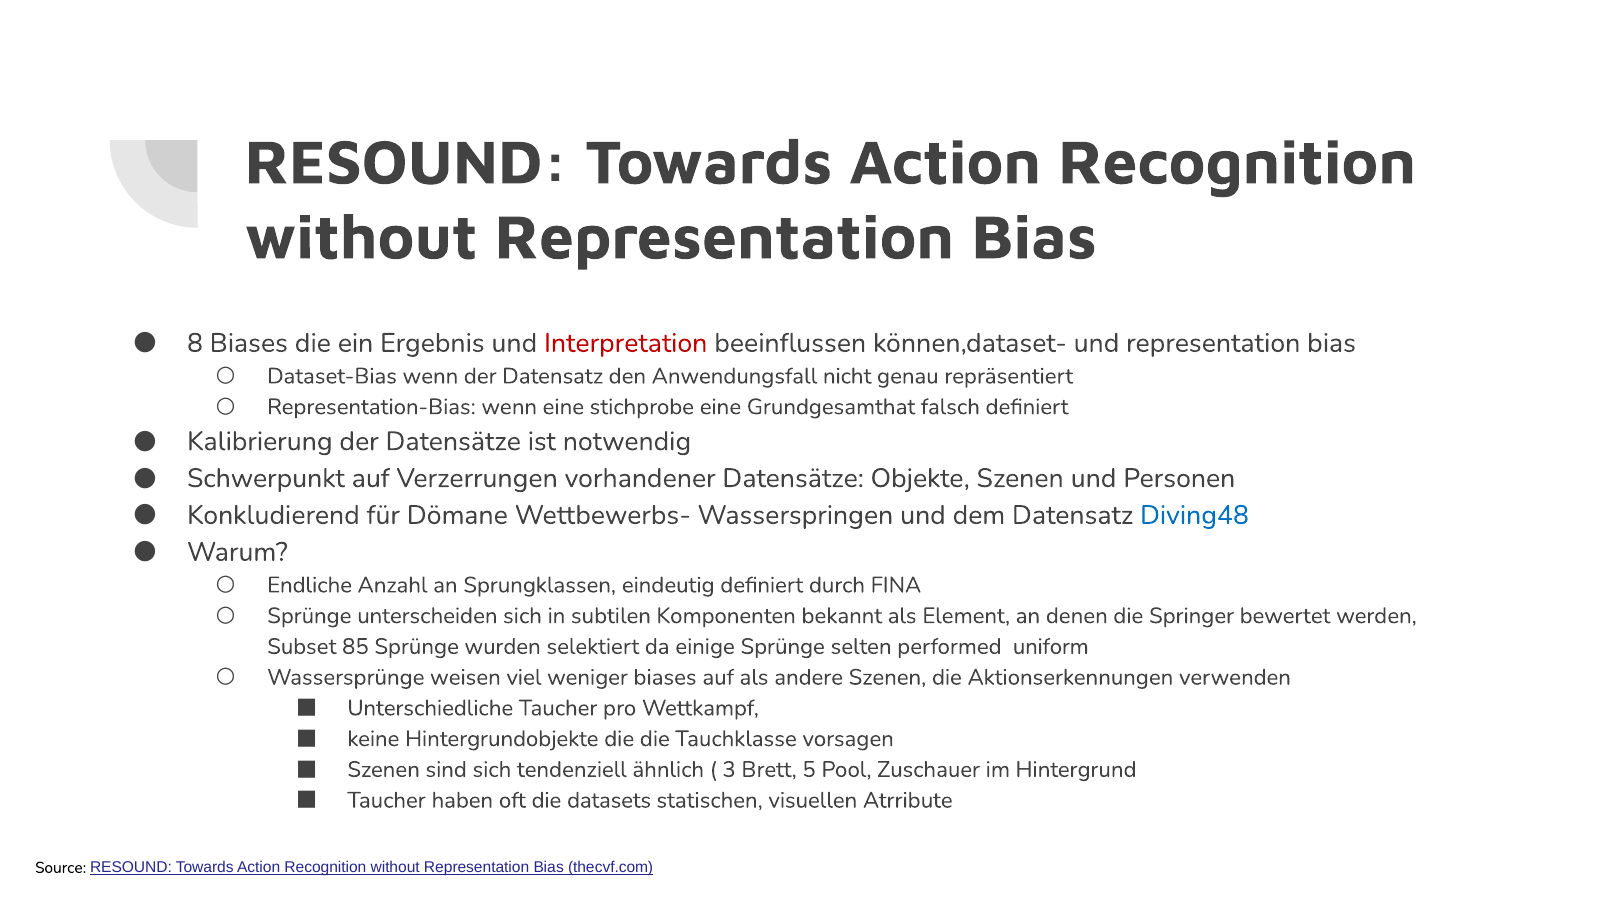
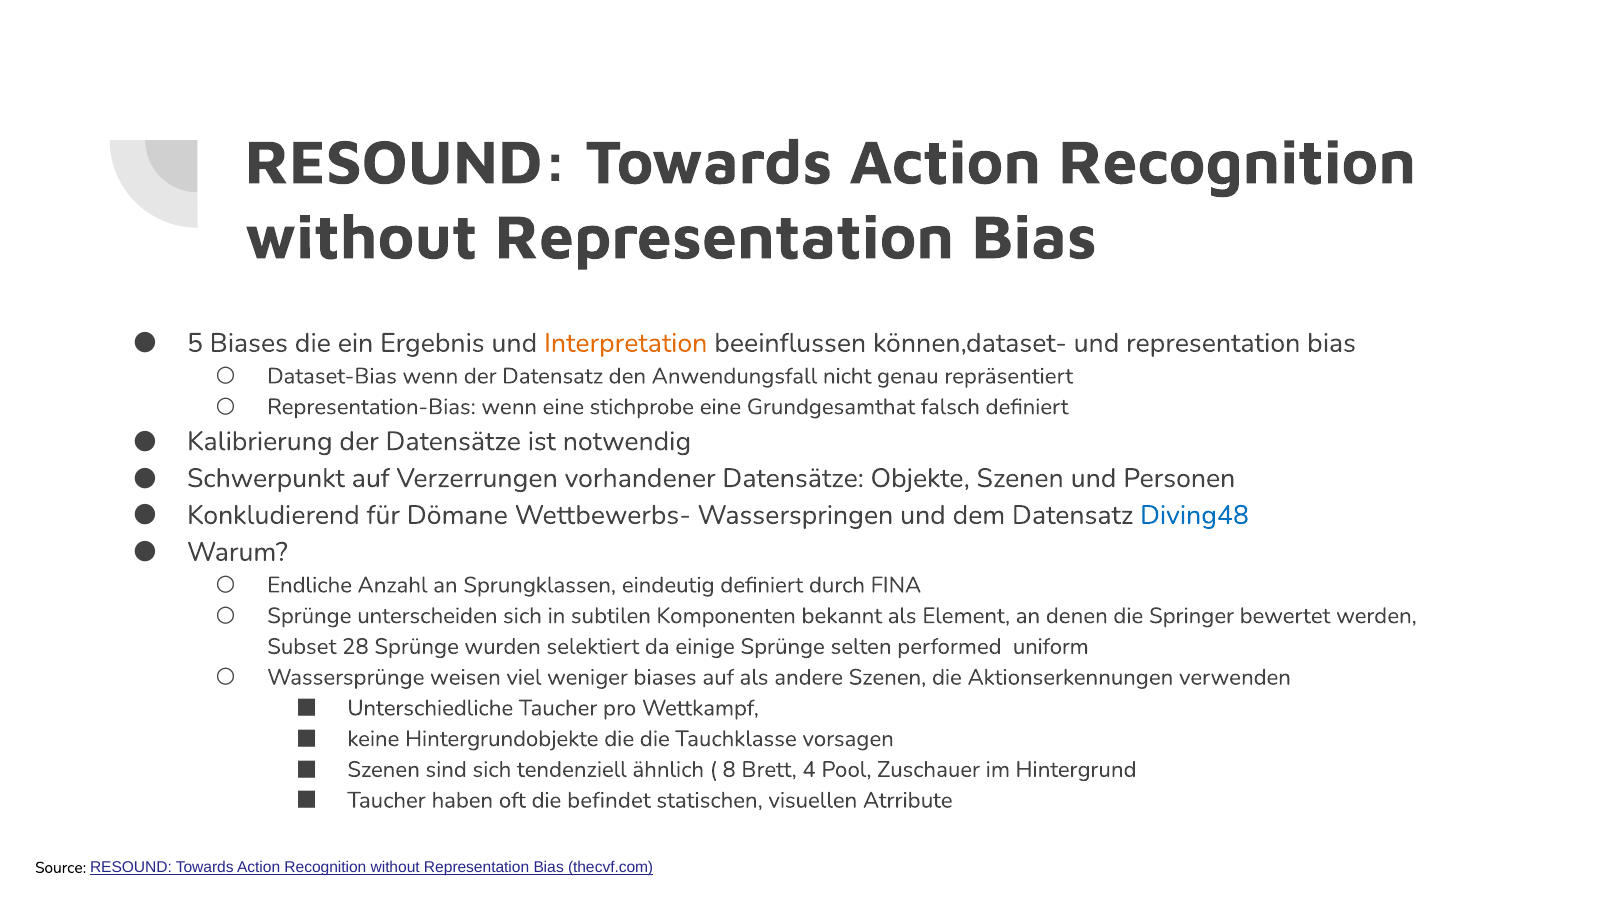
8: 8 -> 5 (195, 343)
Interpretation colour: red -> orange (626, 343)
85: 85 -> 28 (355, 647)
3: 3 -> 8 (729, 770)
5: 5 -> 4 (809, 770)
datasets: datasets -> befindet (609, 801)
